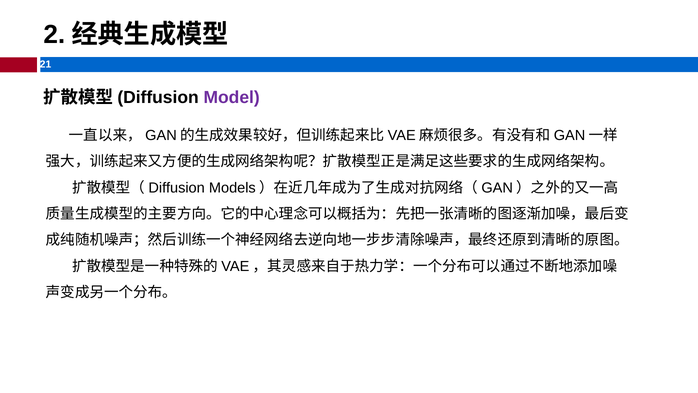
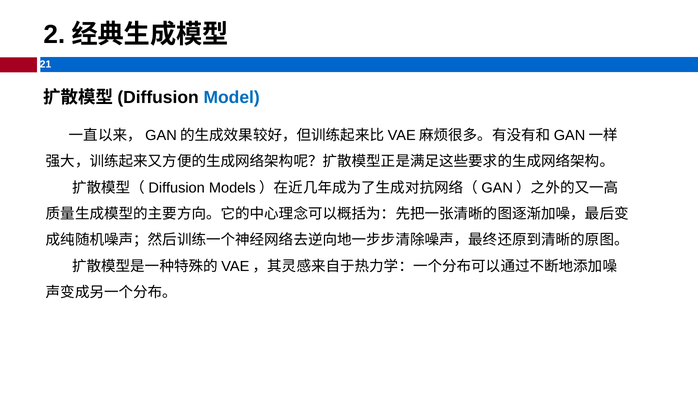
Model colour: purple -> blue (232, 98)
